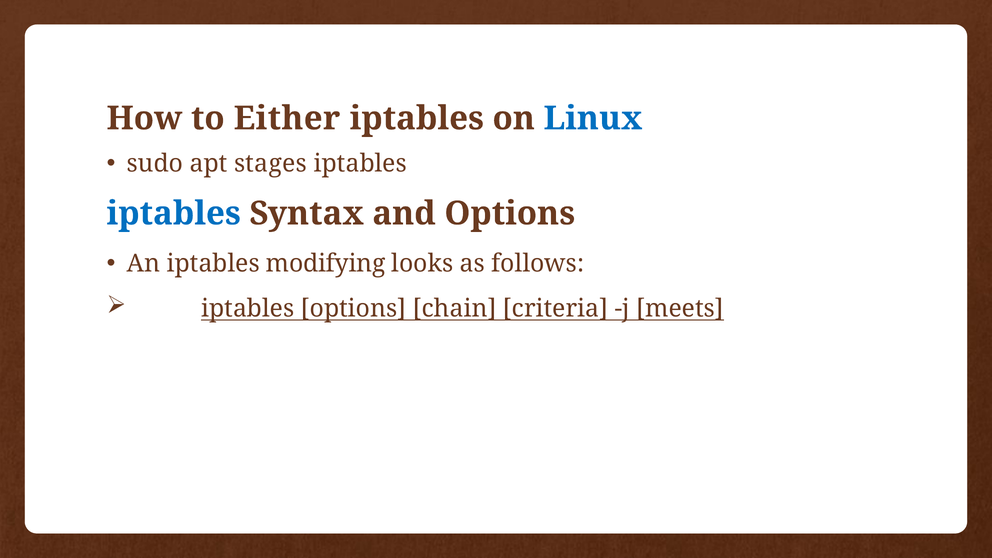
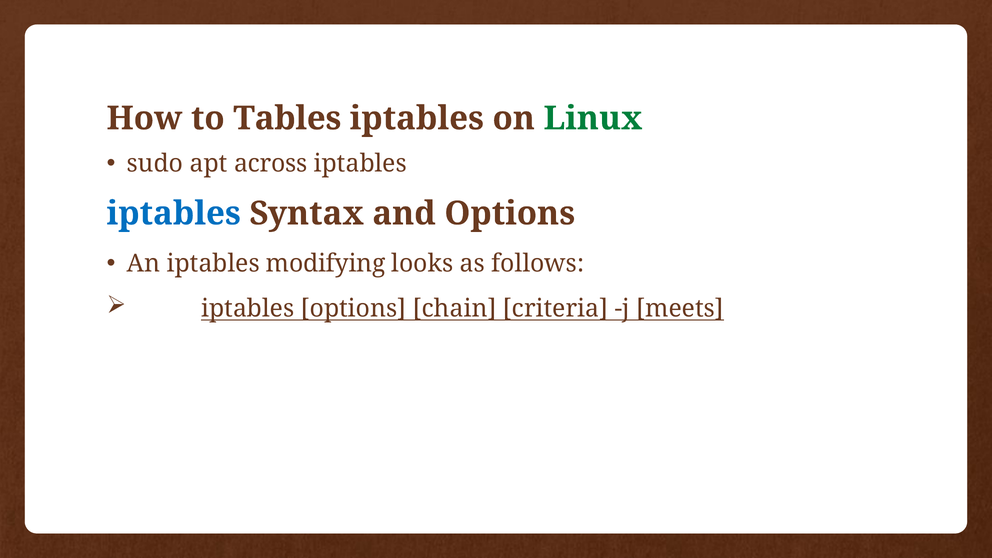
Either: Either -> Tables (287, 118)
Linux colour: blue -> green (593, 118)
stages: stages -> across (271, 164)
